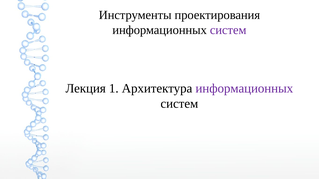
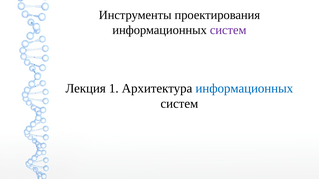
информационных colour: purple -> blue (244, 88)
